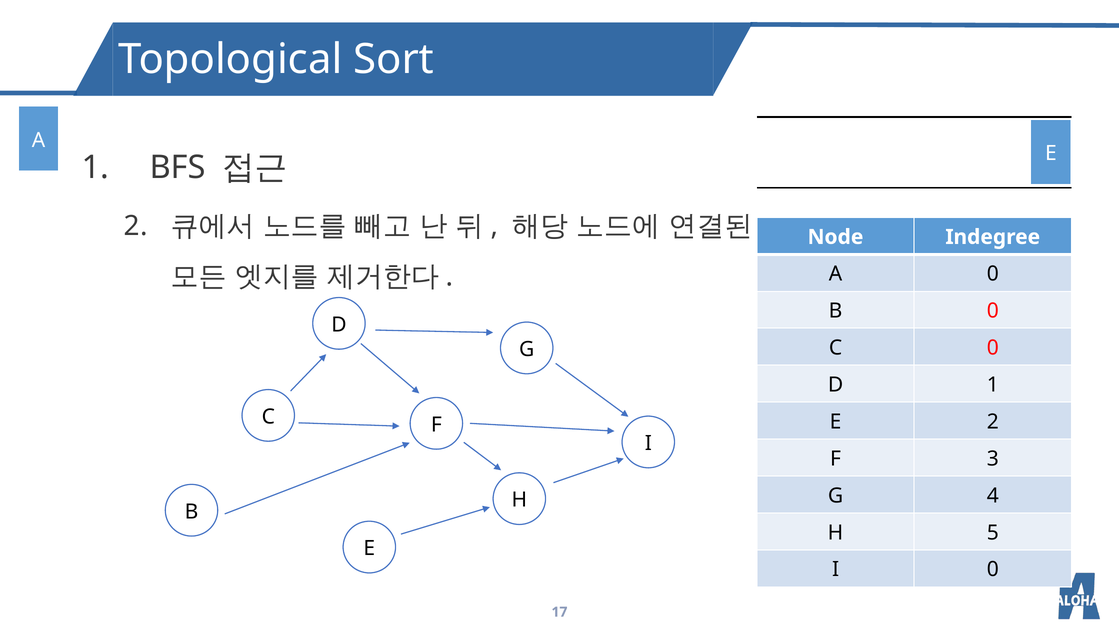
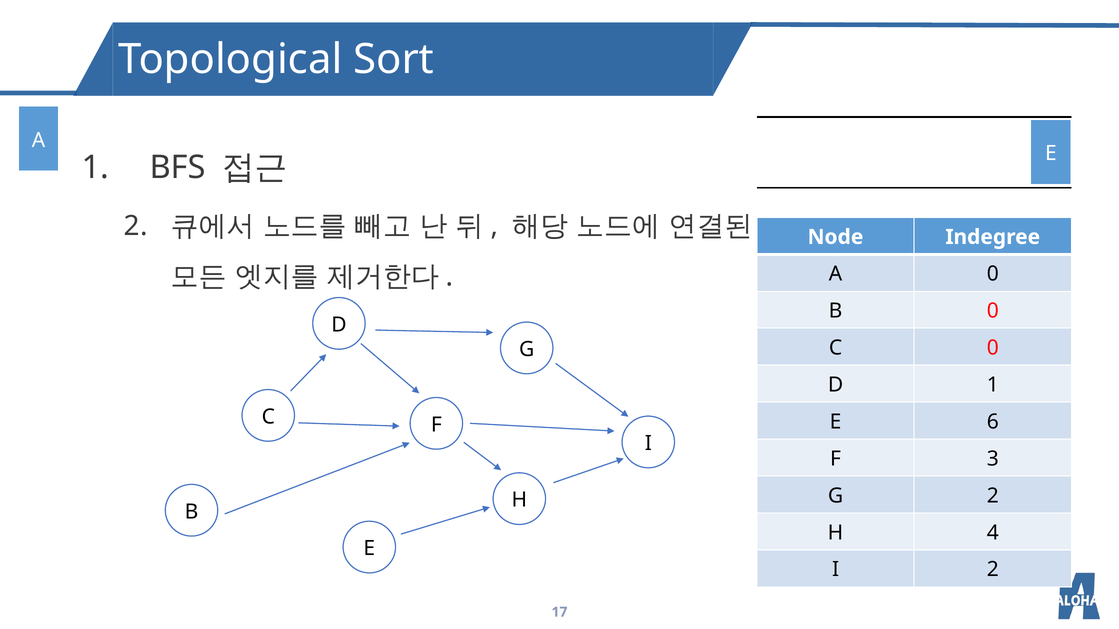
E 2: 2 -> 6 (993, 422)
G 4: 4 -> 2 (993, 496)
5: 5 -> 4 (993, 533)
I 0: 0 -> 2 (993, 570)
